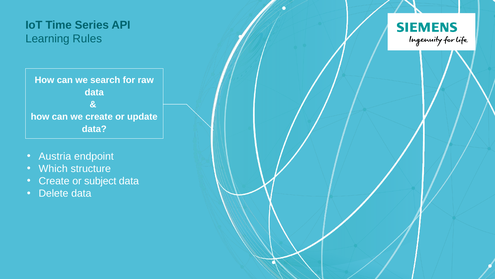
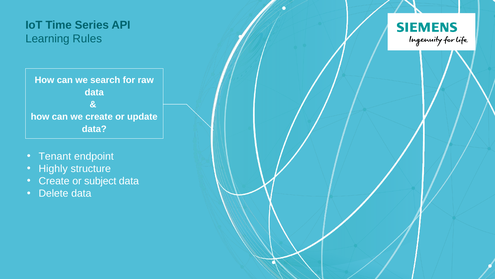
Austria: Austria -> Tenant (55, 156)
Which: Which -> Highly (53, 168)
